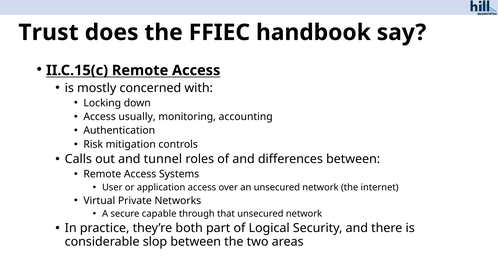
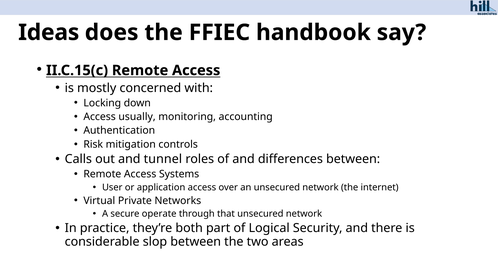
Trust: Trust -> Ideas (49, 33)
capable: capable -> operate (159, 214)
